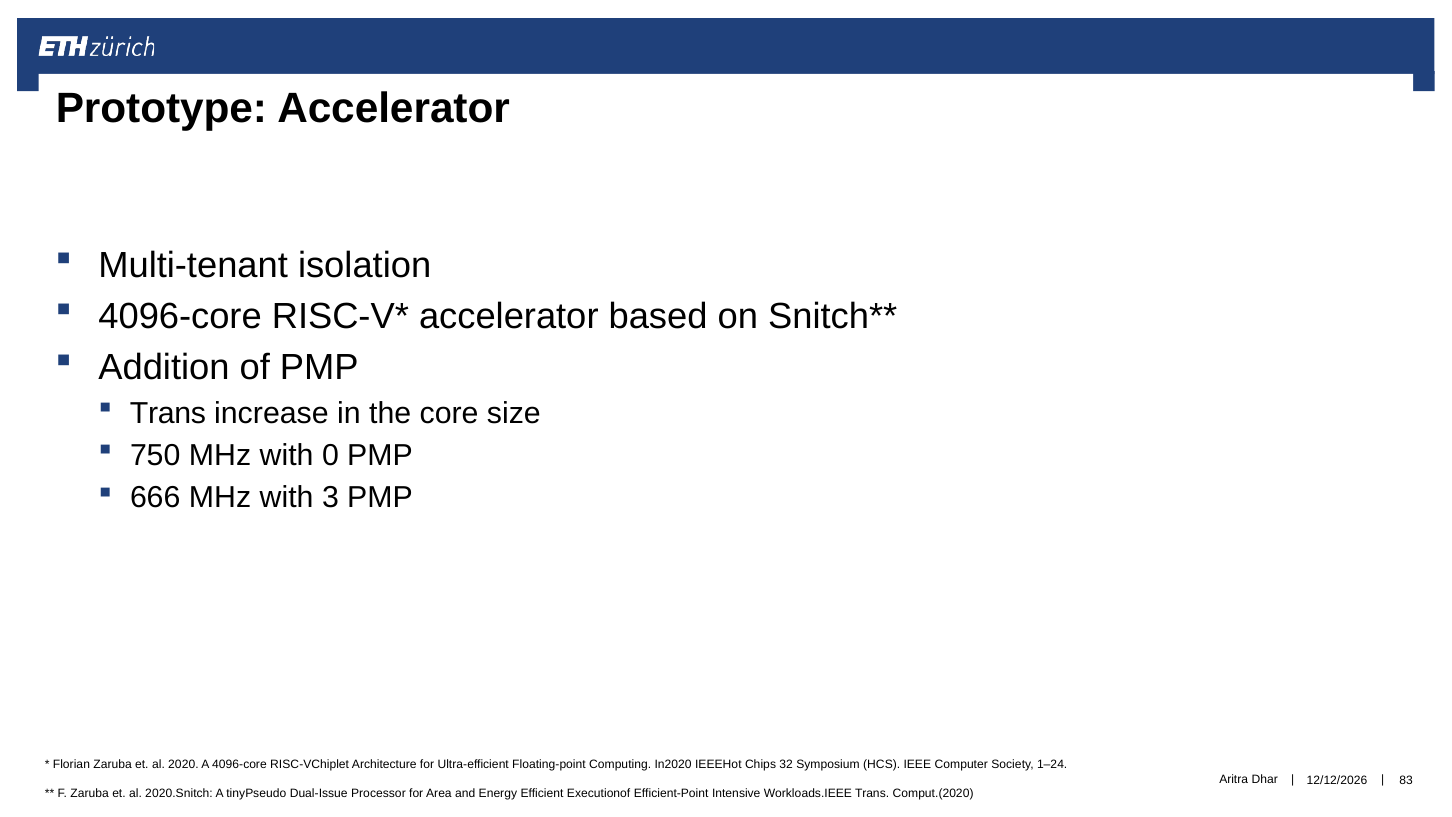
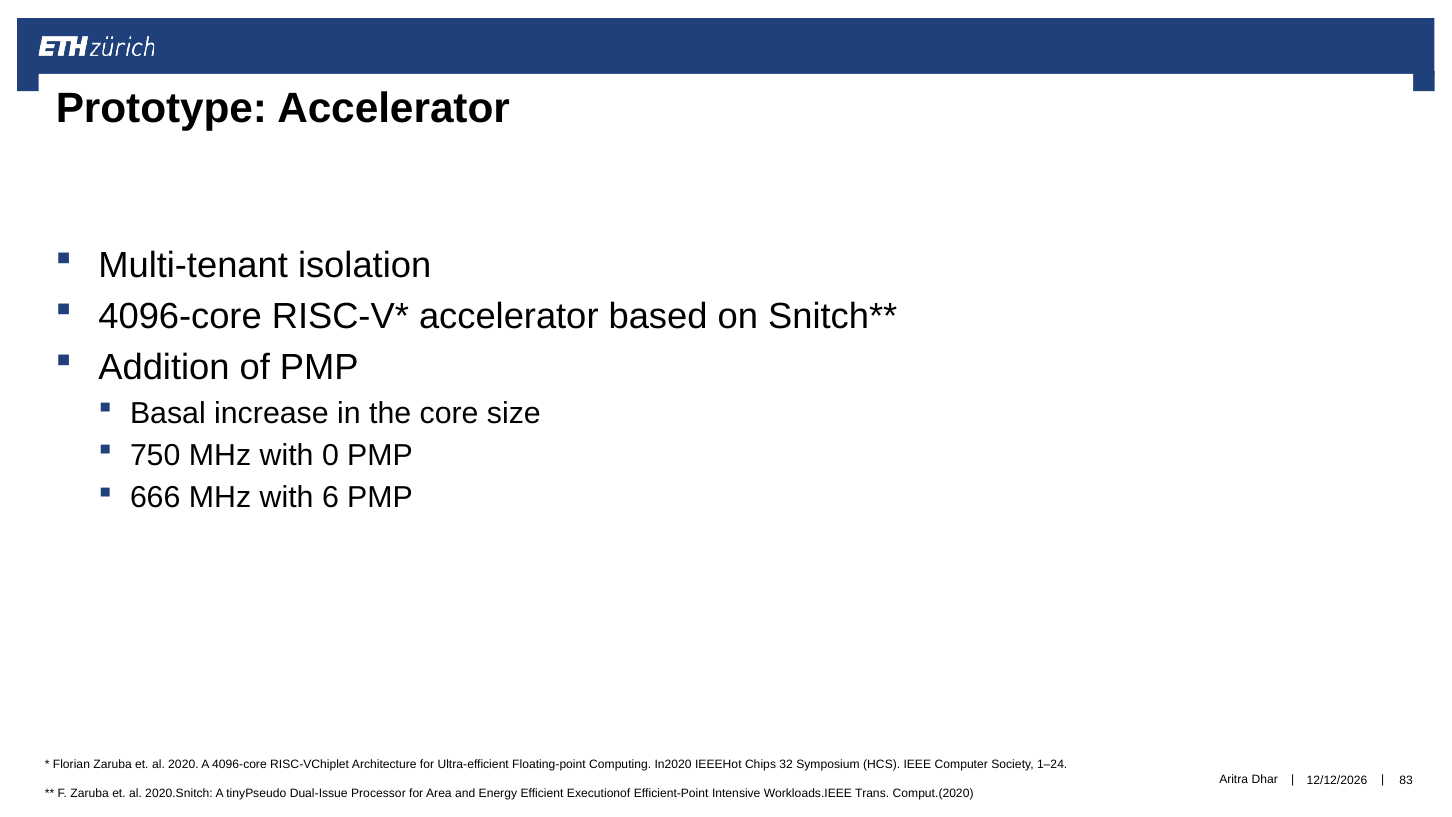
Trans: Trans -> Basal (168, 413)
3: 3 -> 6 (330, 498)
